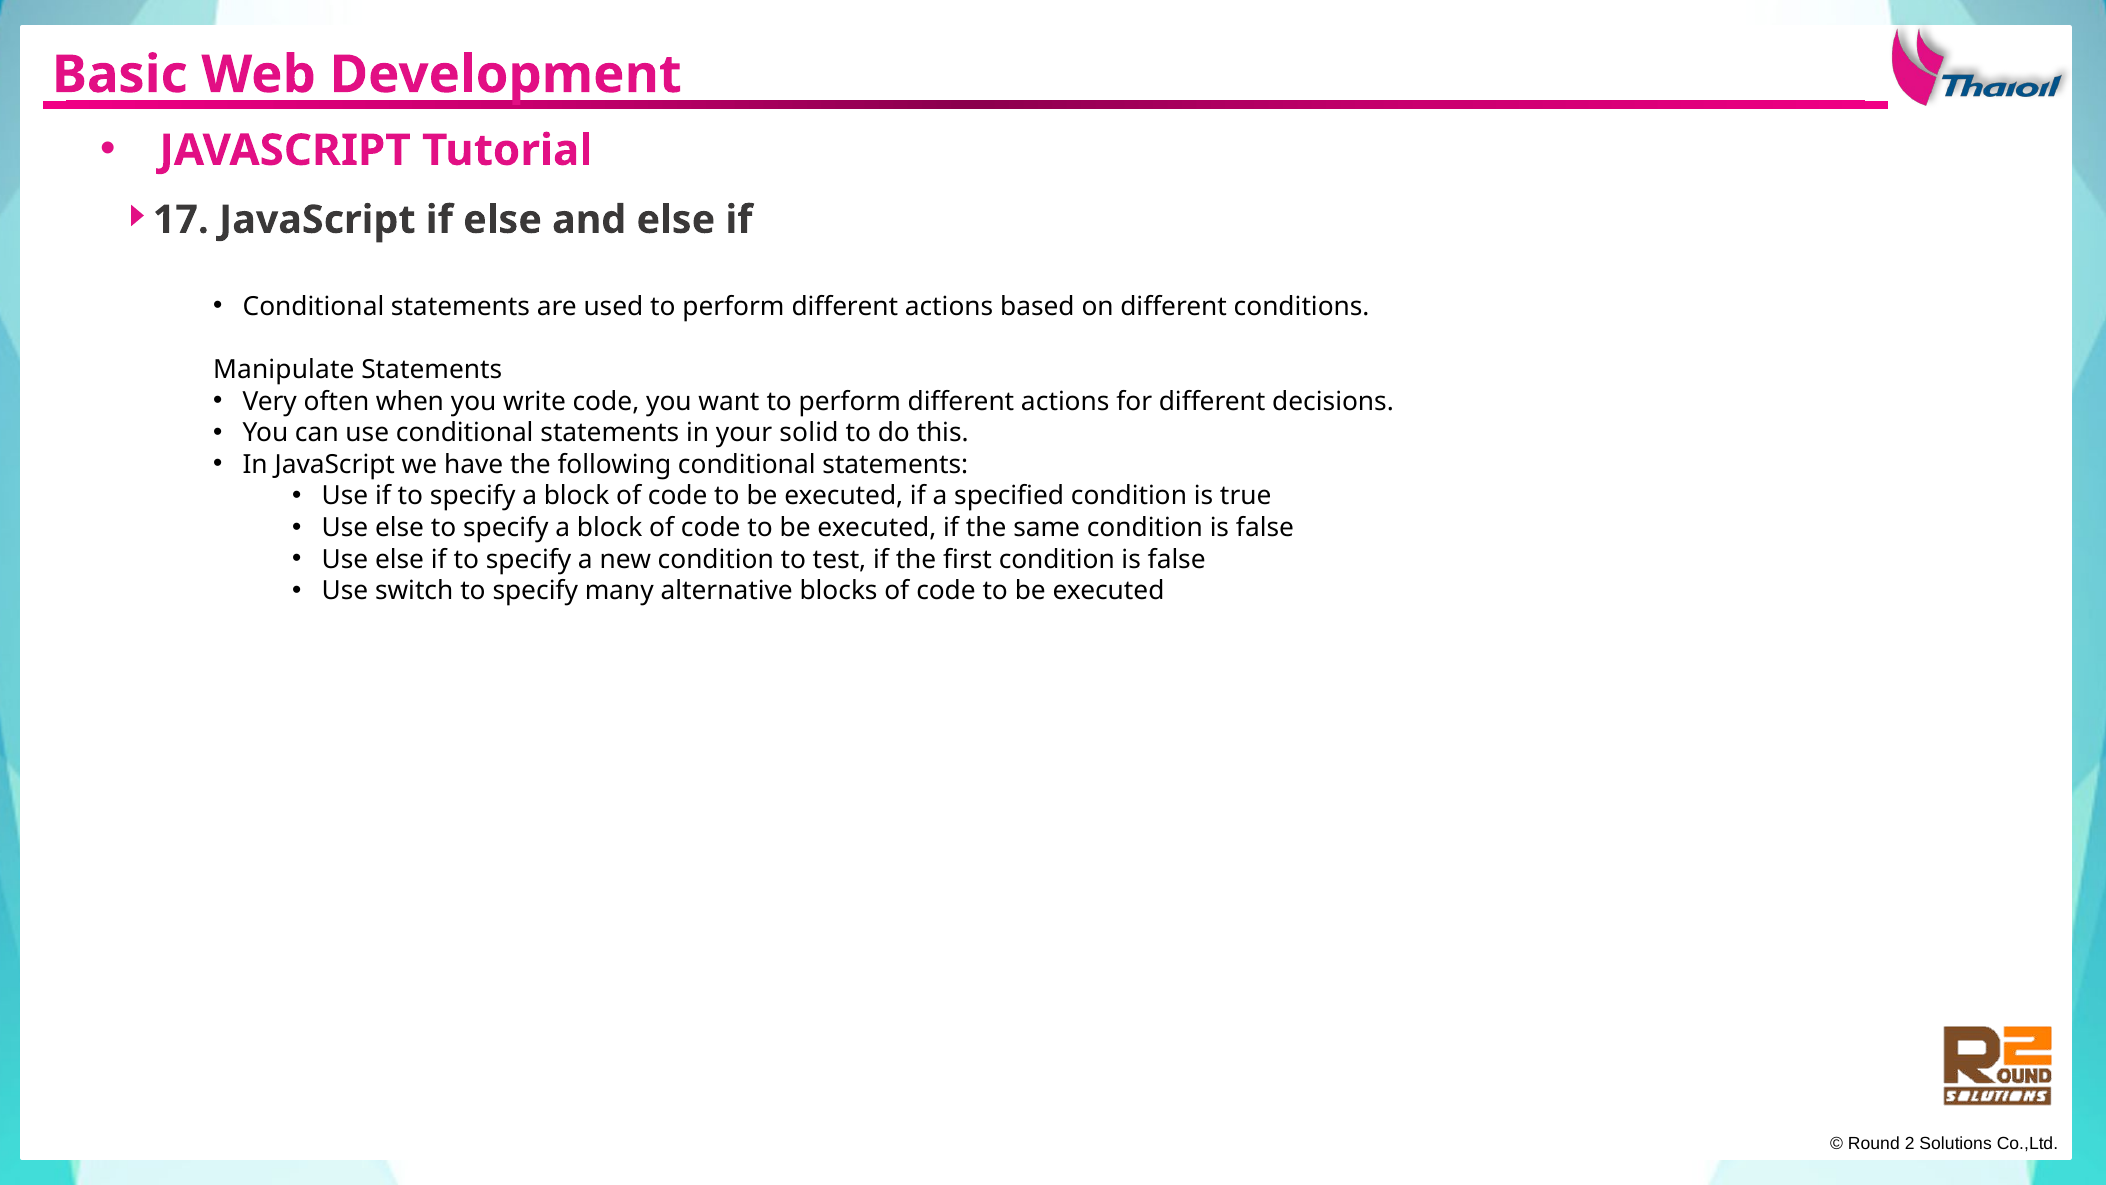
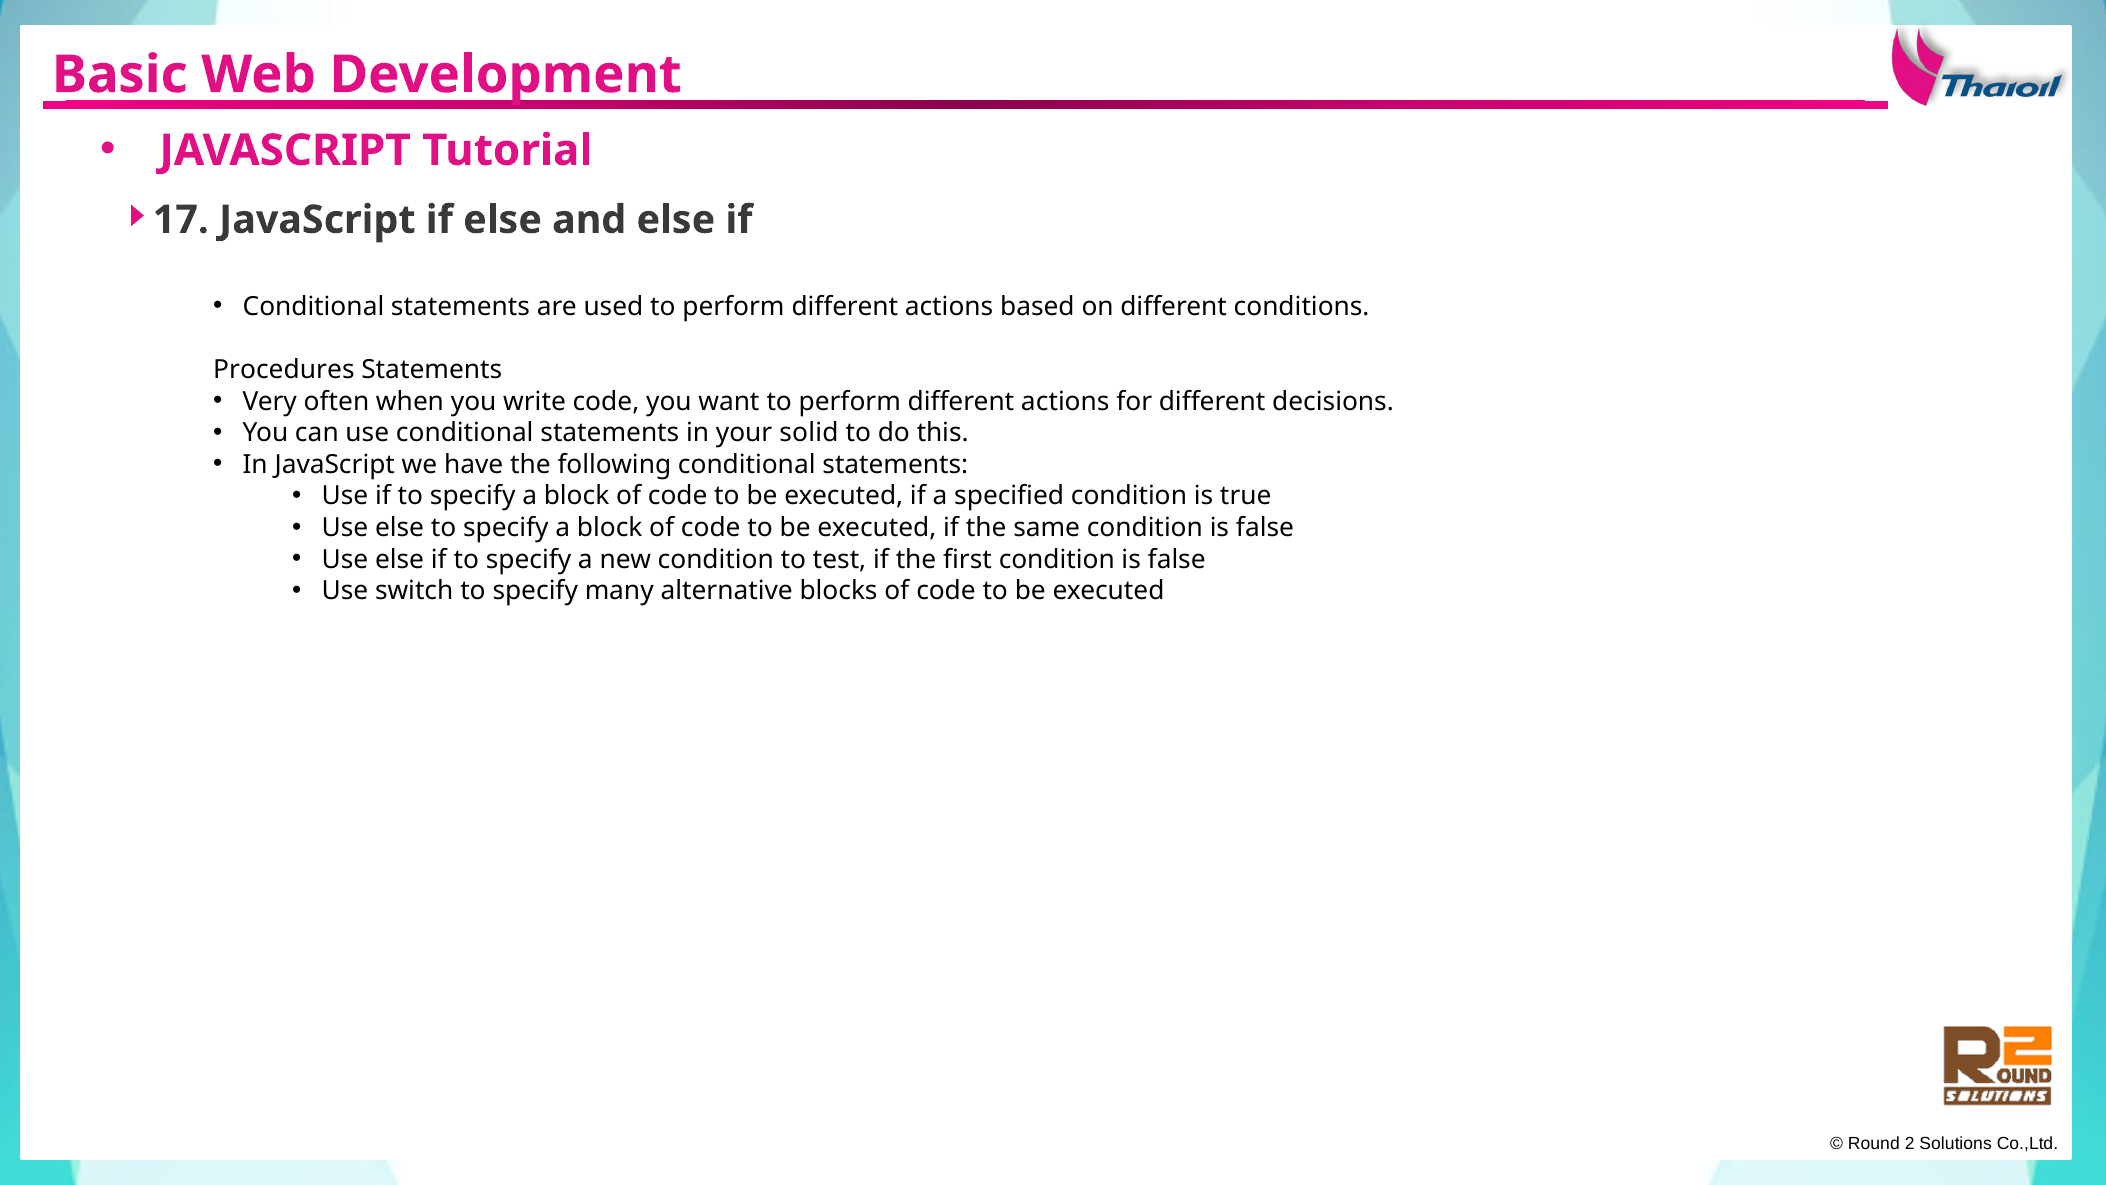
Manipulate: Manipulate -> Procedures (284, 370)
